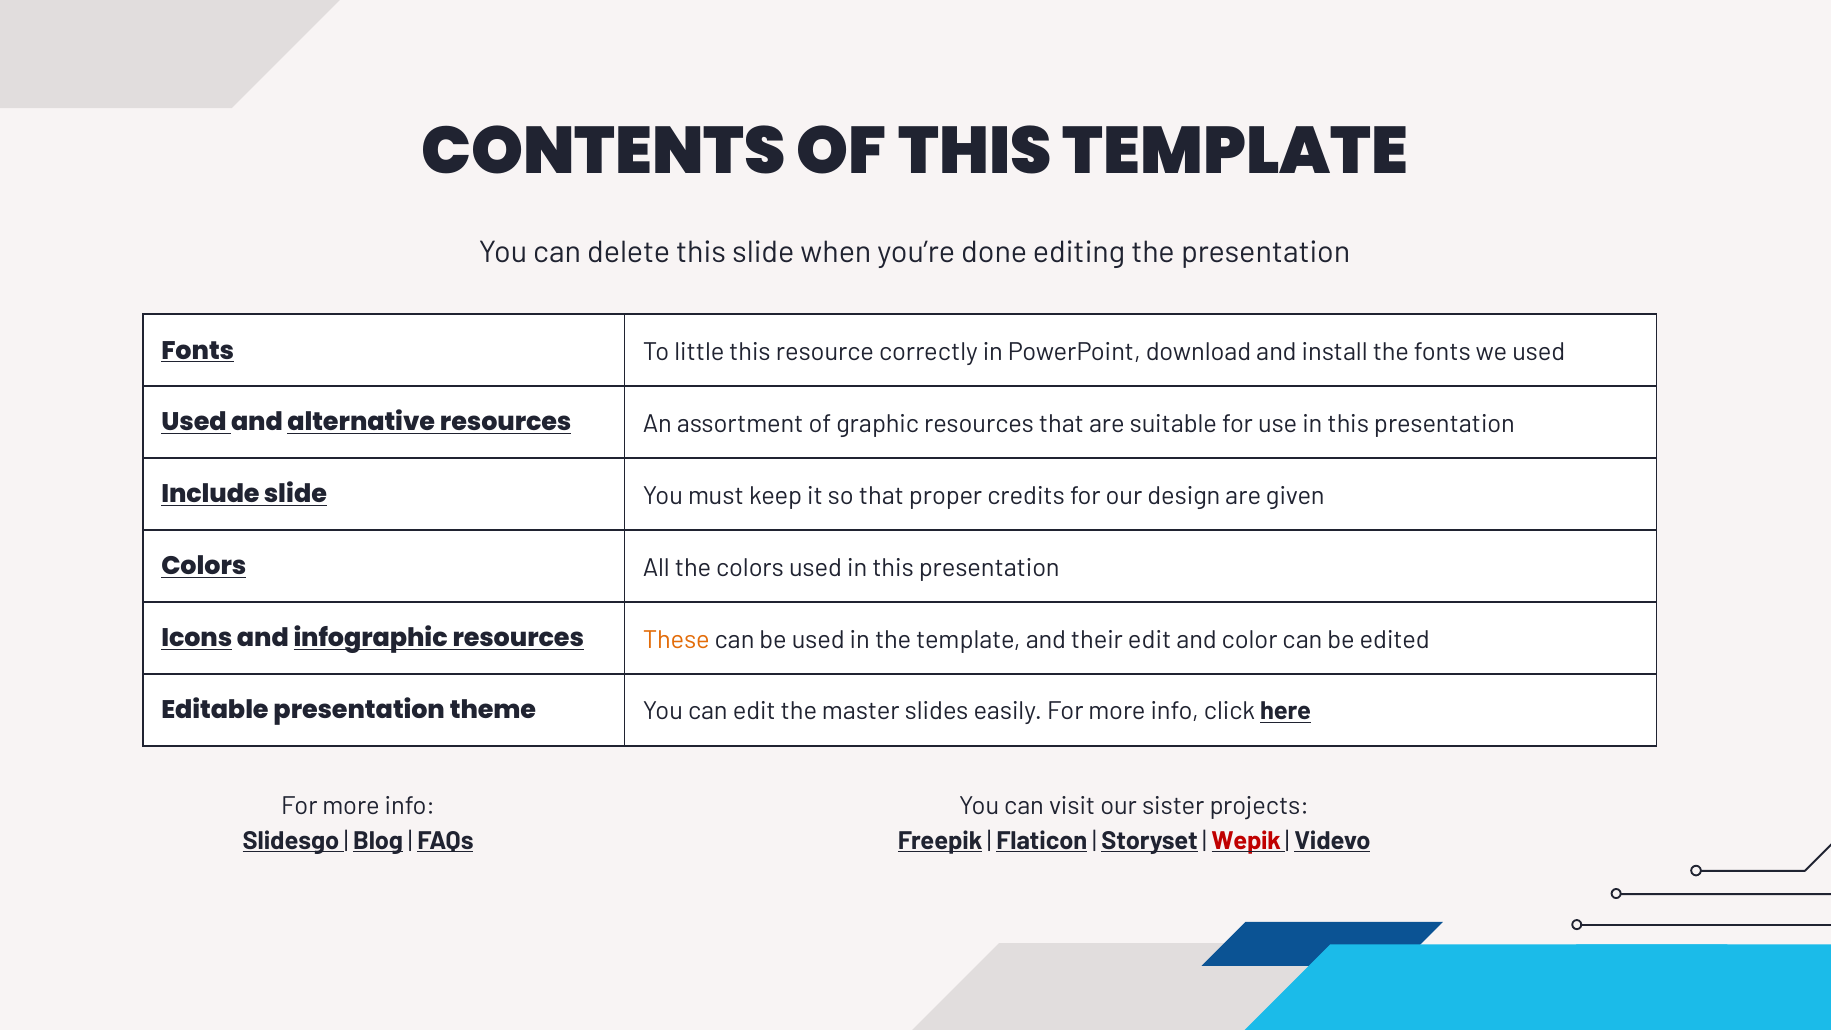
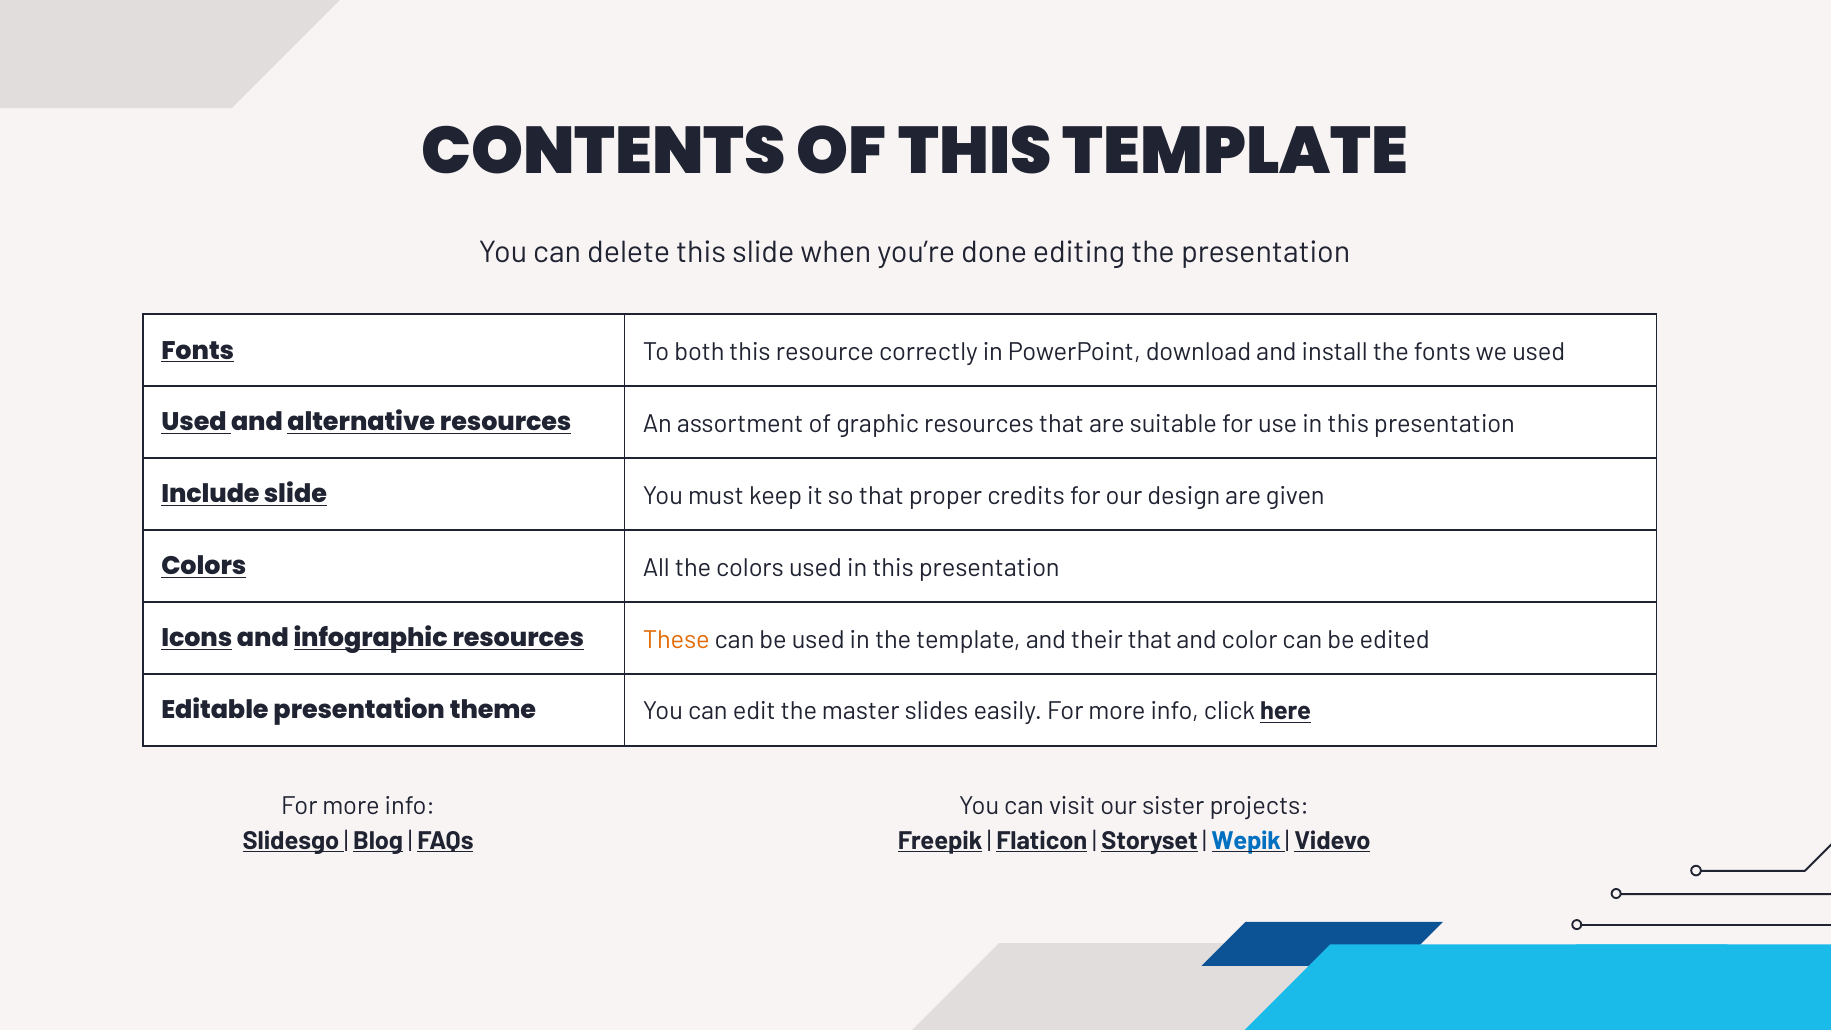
little: little -> both (699, 352)
their edit: edit -> that (1150, 640)
Wepik colour: red -> blue (1246, 841)
